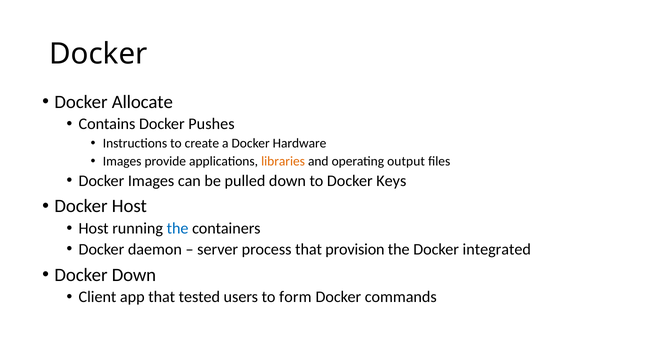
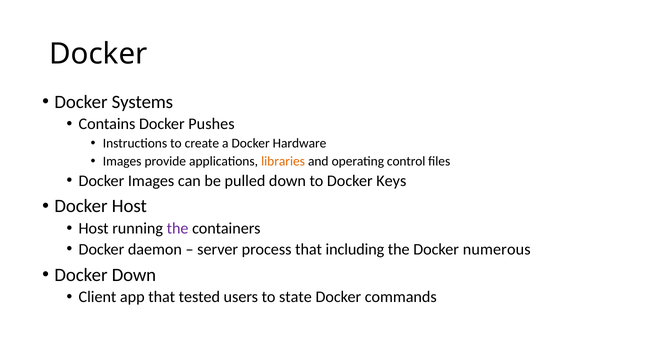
Allocate: Allocate -> Systems (142, 102)
output: output -> control (406, 161)
the colour: blue -> purple (178, 228)
provision: provision -> including (355, 249)
integrated: integrated -> numerous (497, 249)
form: form -> state (295, 297)
